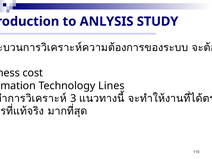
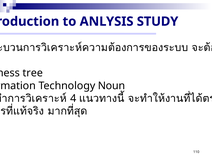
cost: cost -> tree (33, 73)
Lines: Lines -> Noun (111, 86)
3: 3 -> 4 (73, 98)
